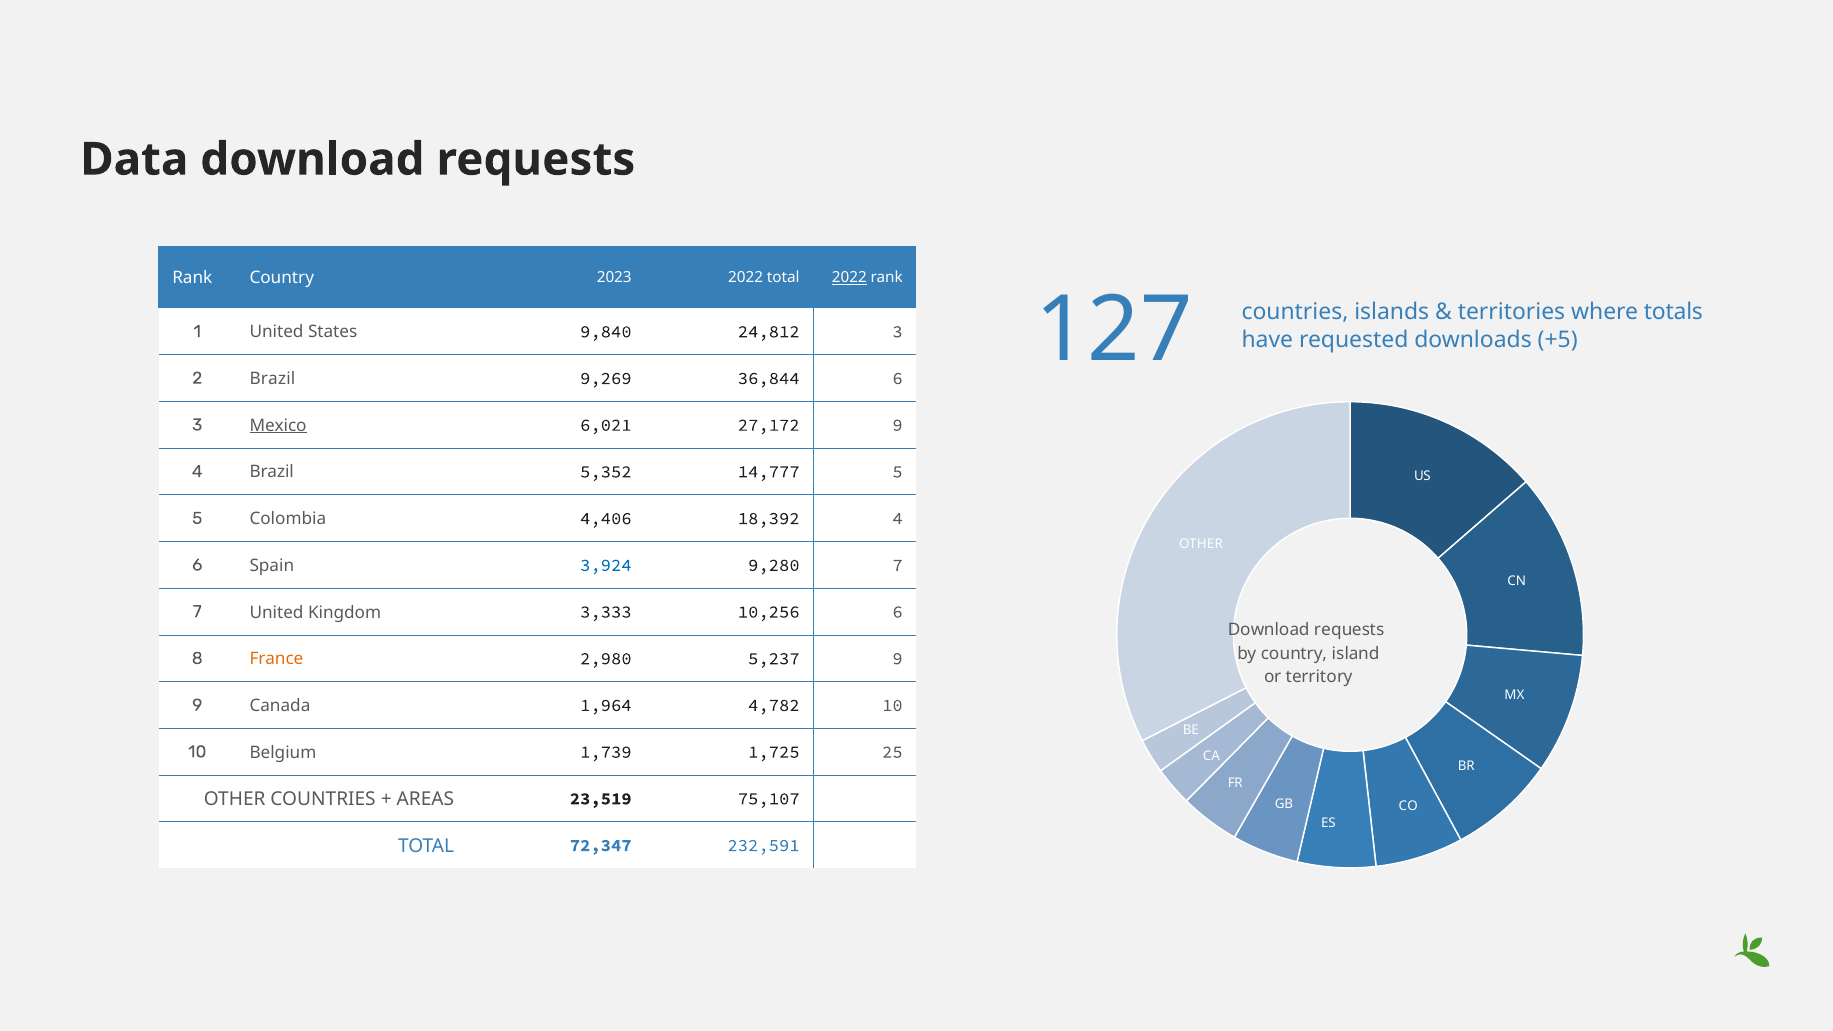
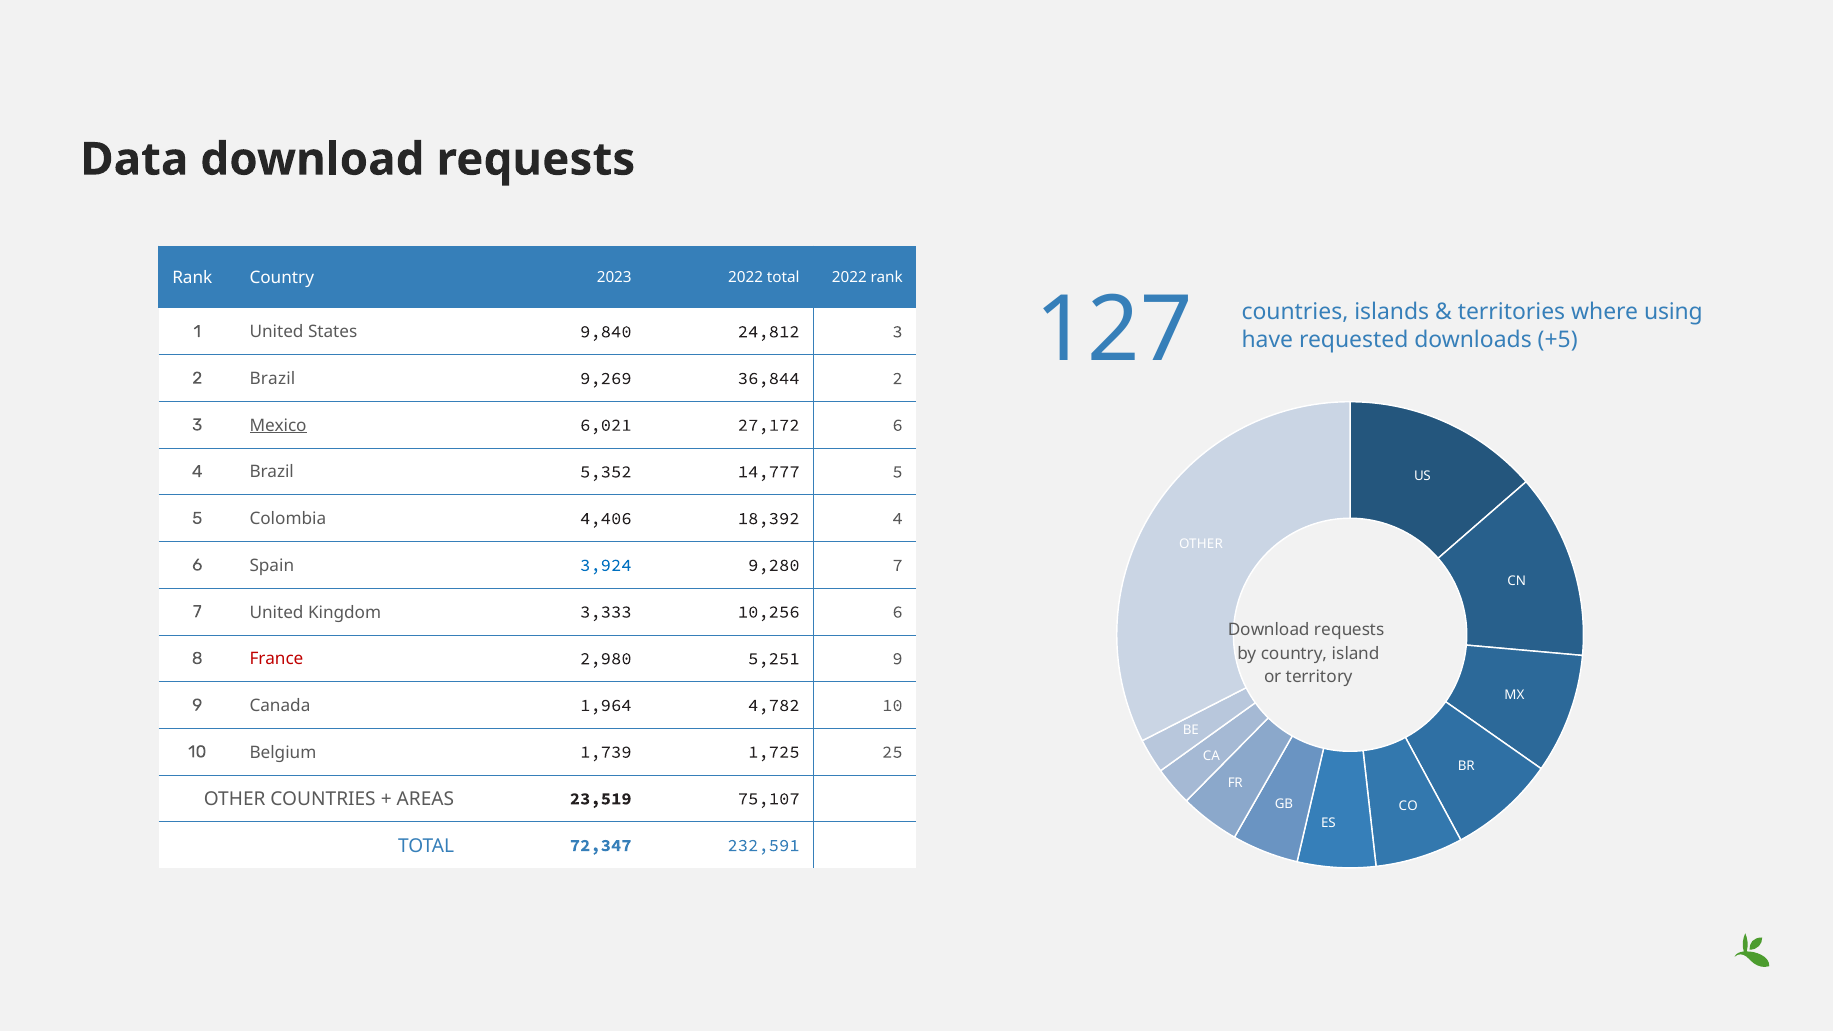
2022 underline: present -> none (849, 278)
totals: totals -> using (1673, 312)
36,844 6: 6 -> 2 (898, 378)
27,172 9: 9 -> 6 (898, 425)
France colour: orange -> red (276, 659)
5,237: 5,237 -> 5,251 (774, 659)
